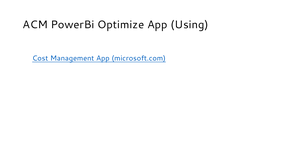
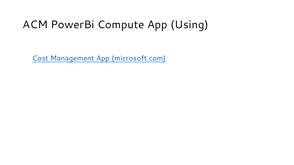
Optimize: Optimize -> Compute (121, 25)
